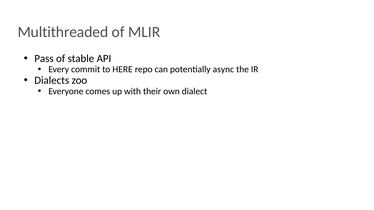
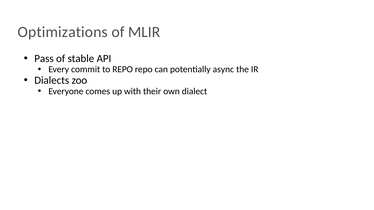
Multithreaded: Multithreaded -> Optimizations (63, 32)
to HERE: HERE -> REPO (123, 69)
